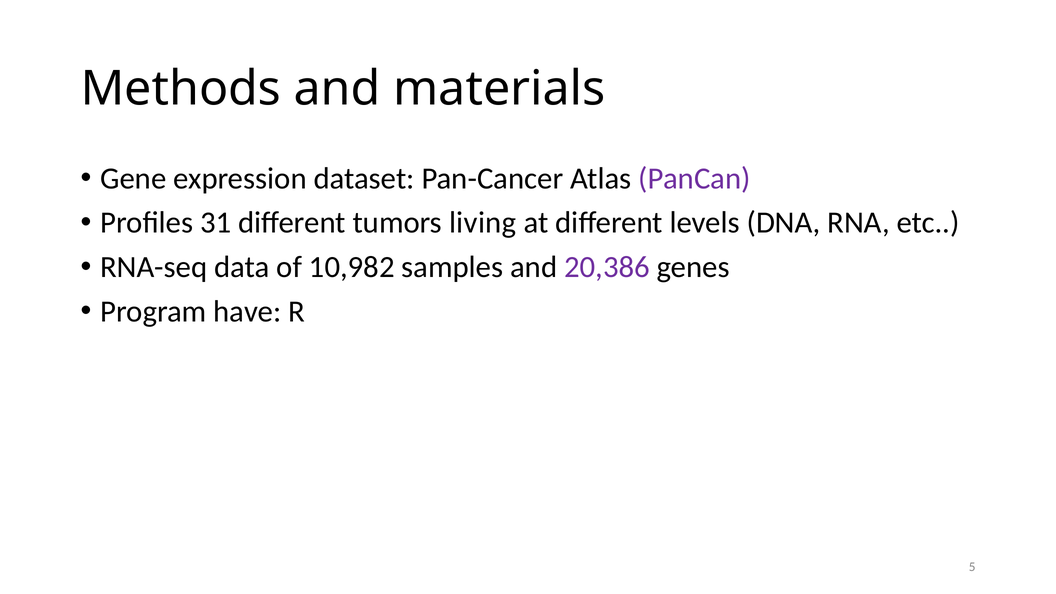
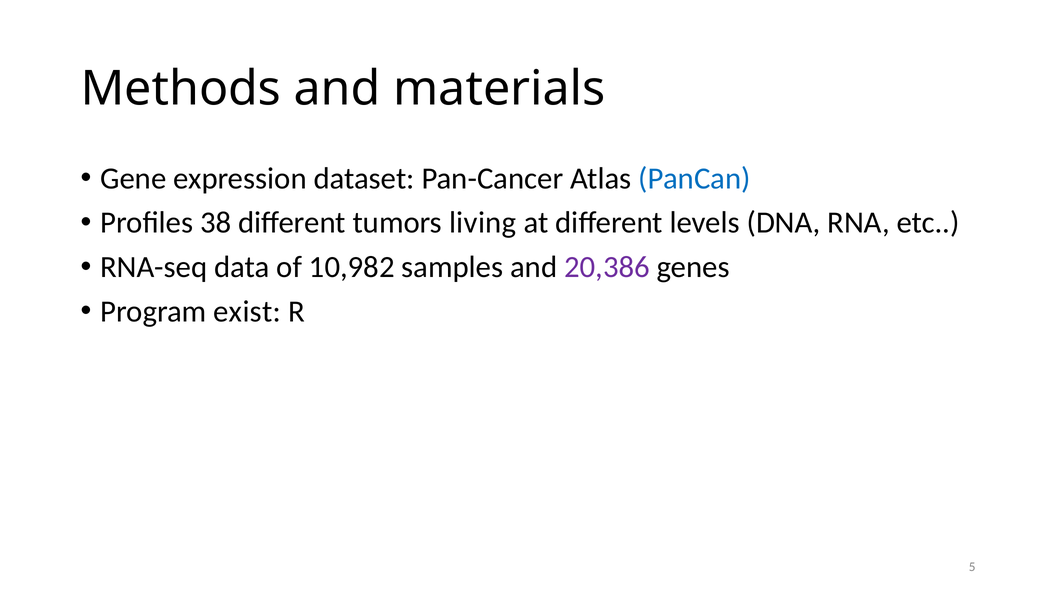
PanCan colour: purple -> blue (694, 179)
31: 31 -> 38 (216, 223)
have: have -> exist (247, 311)
